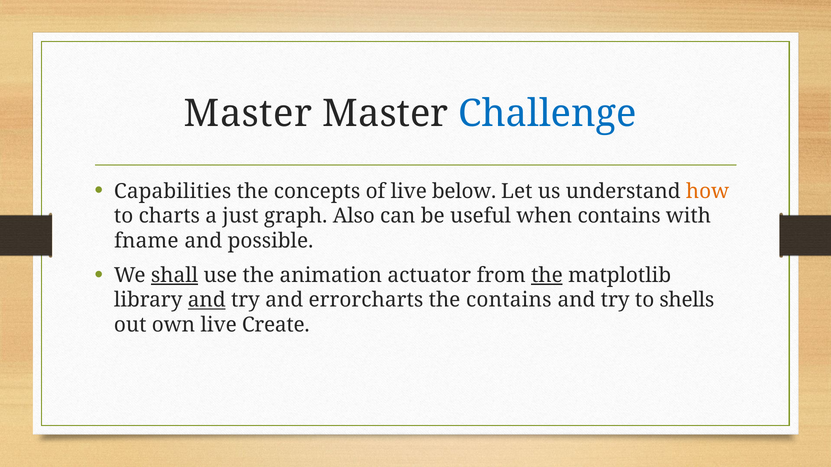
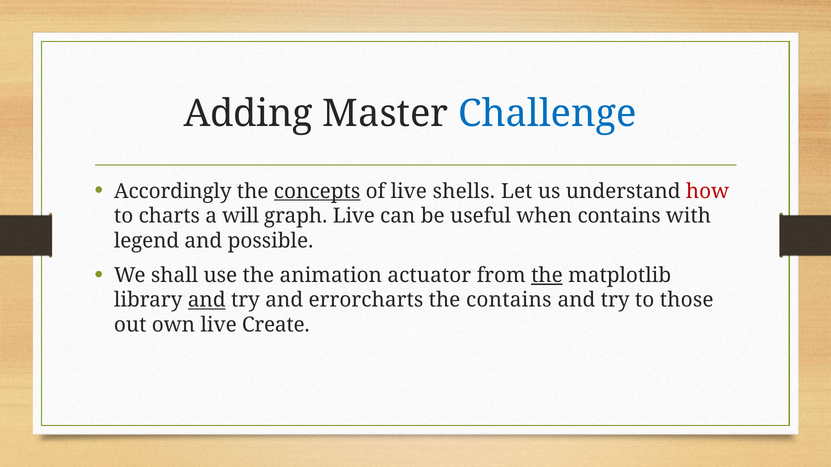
Master: Master -> Adding (248, 114)
Capabilities: Capabilities -> Accordingly (173, 191)
concepts underline: none -> present (317, 191)
below: below -> shells (464, 191)
how colour: orange -> red (708, 191)
just: just -> will (241, 216)
graph Also: Also -> Live (354, 216)
fname: fname -> legend (147, 241)
shall underline: present -> none (175, 275)
shells: shells -> those (687, 300)
